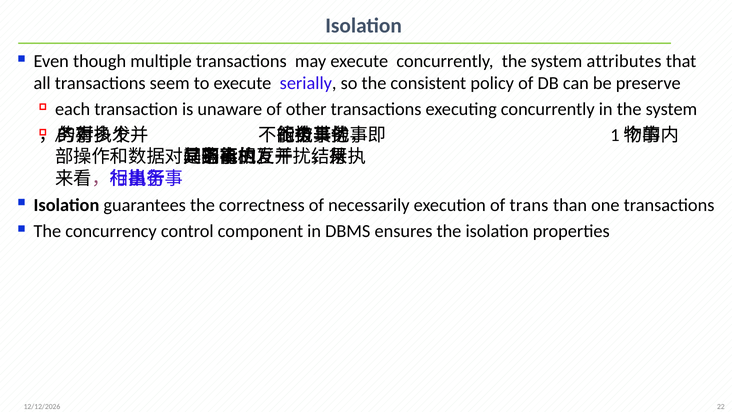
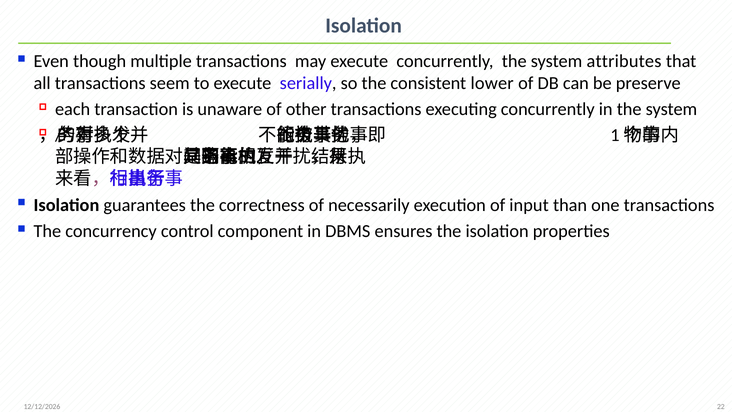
policy: policy -> lower (492, 83)
trans: trans -> input (529, 205)
